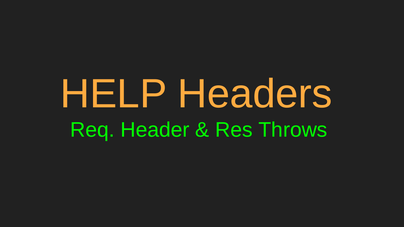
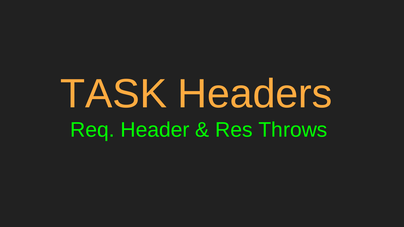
HELP: HELP -> TASK (114, 94)
